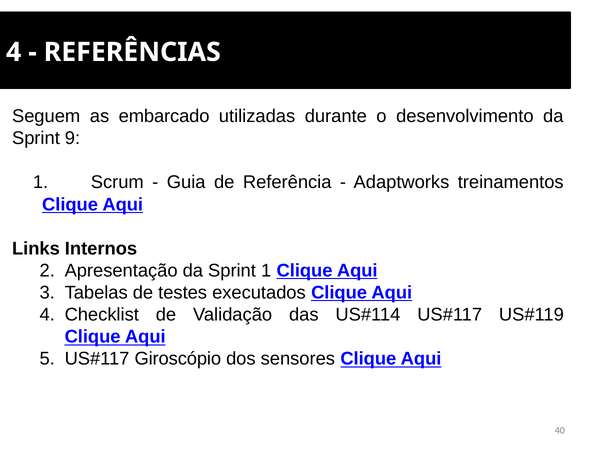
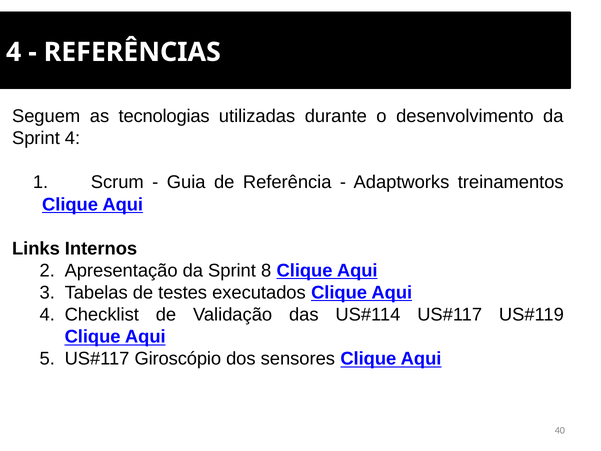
embarcado: embarcado -> tecnologias (164, 116)
Sprint 9: 9 -> 4 (72, 138)
Sprint 1: 1 -> 8 (266, 270)
